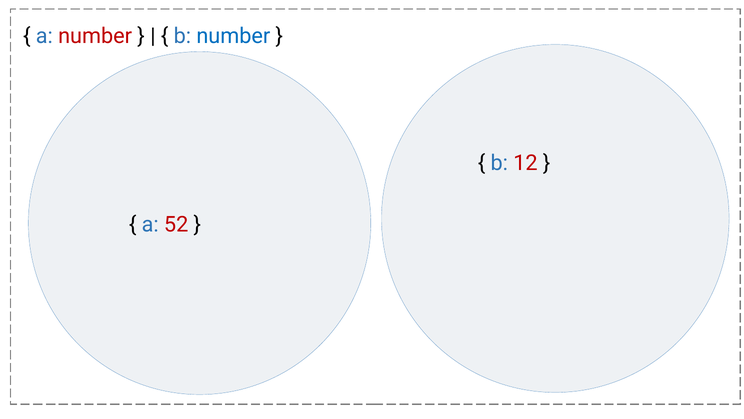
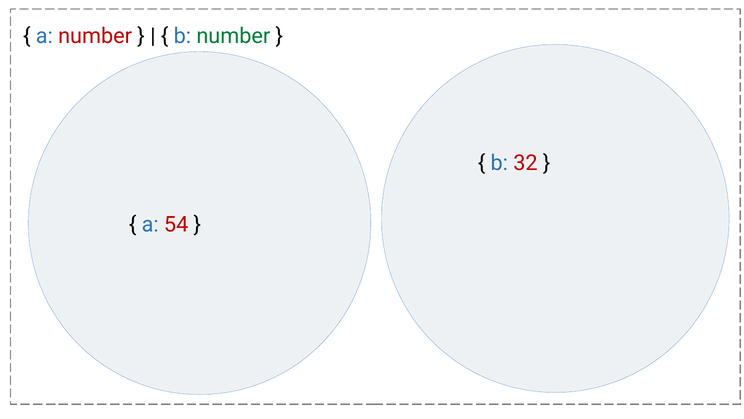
number colour: blue -> green (233, 36)
12: 12 -> 32 (525, 163)
52: 52 -> 54 (176, 224)
